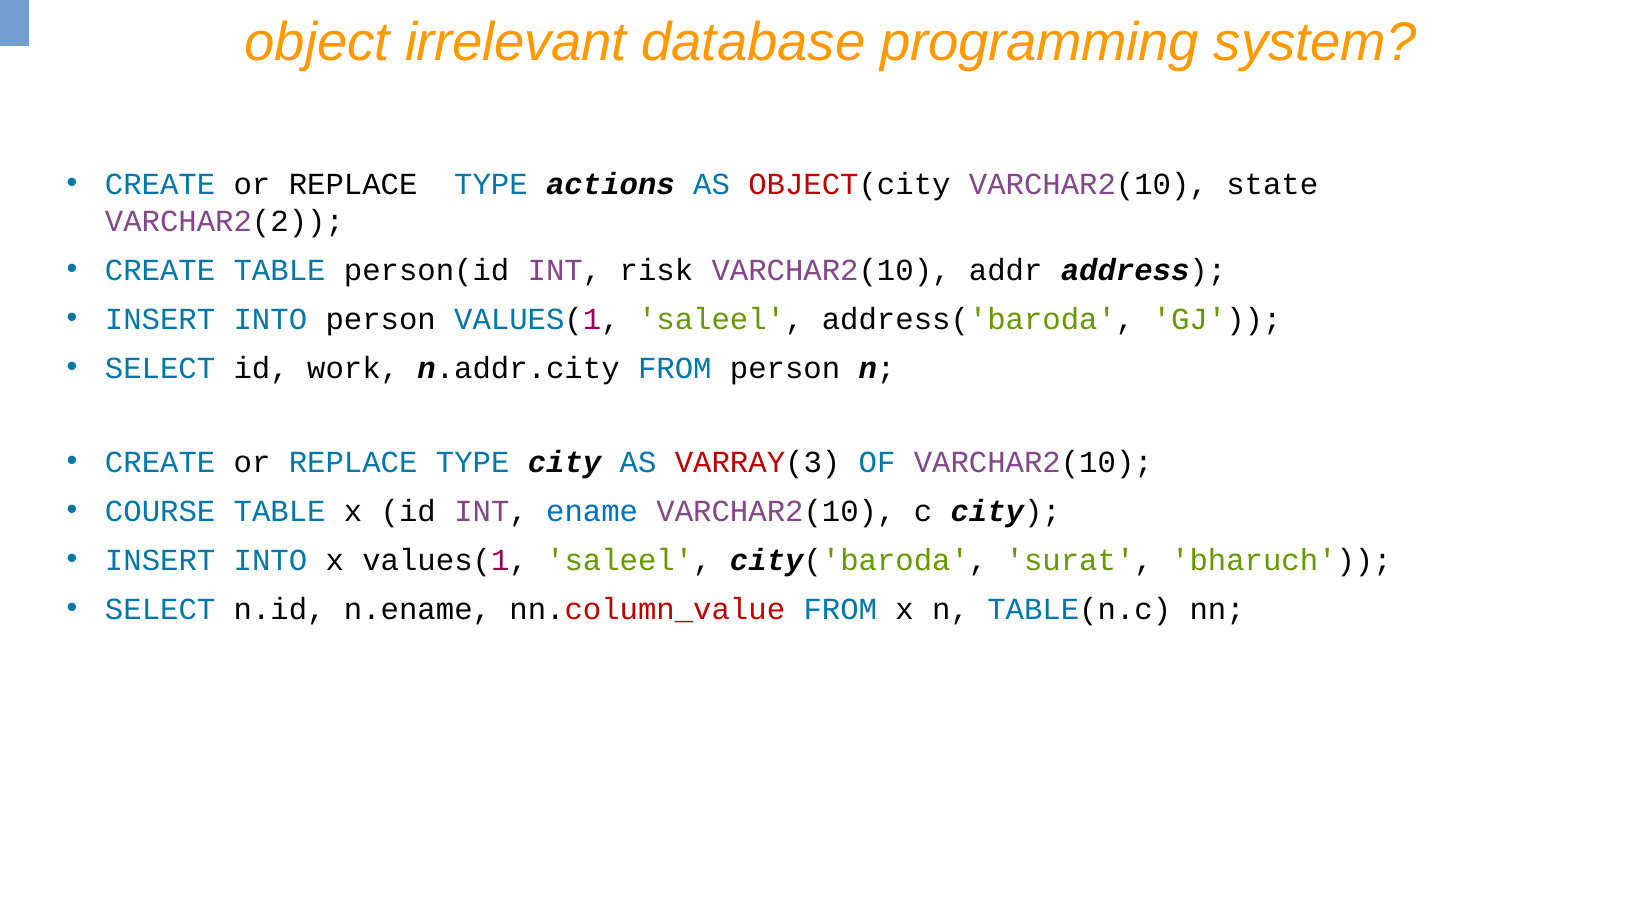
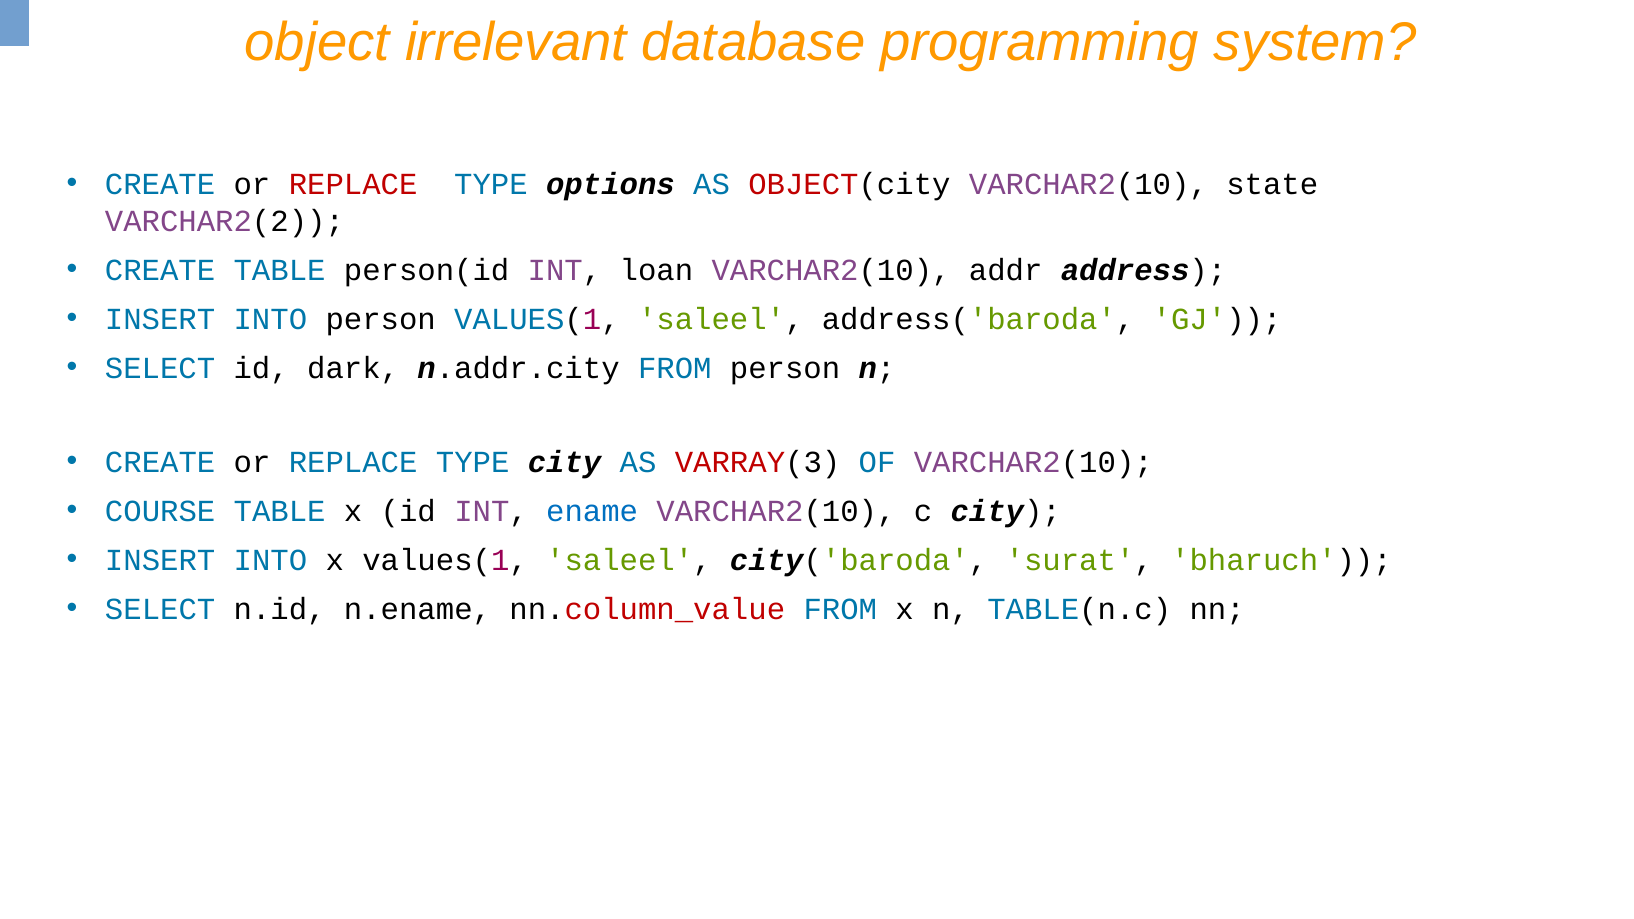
REPLACE colour: black -> red (353, 184)
actions: actions -> options (610, 184)
risk: risk -> loan (656, 270)
work: work -> dark (353, 368)
